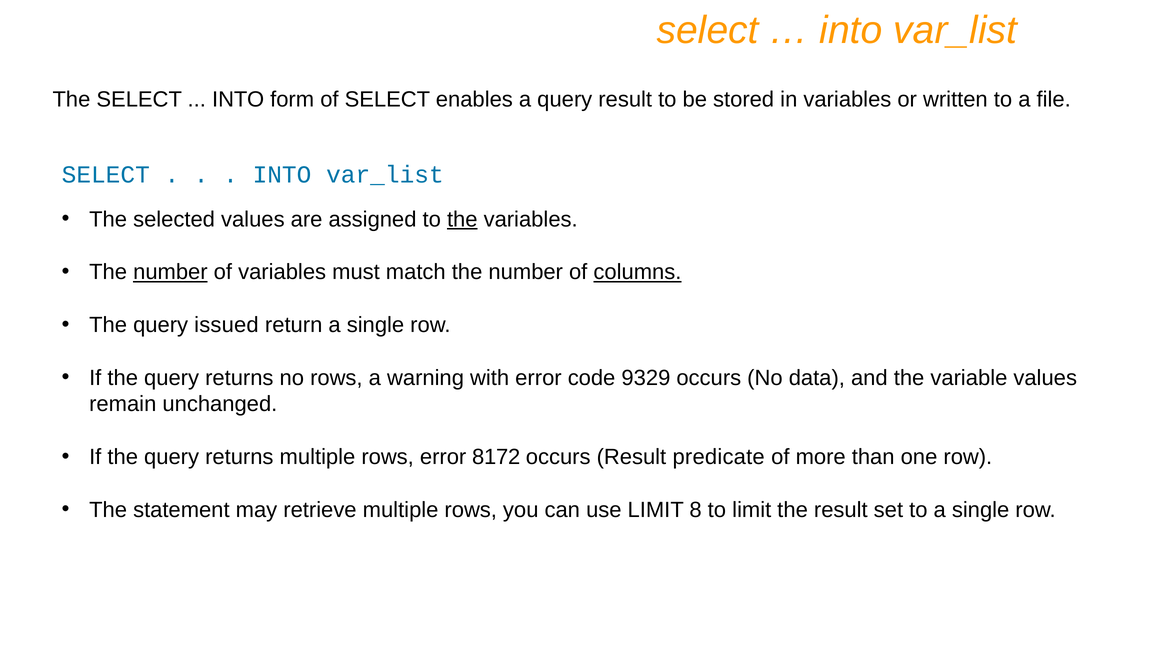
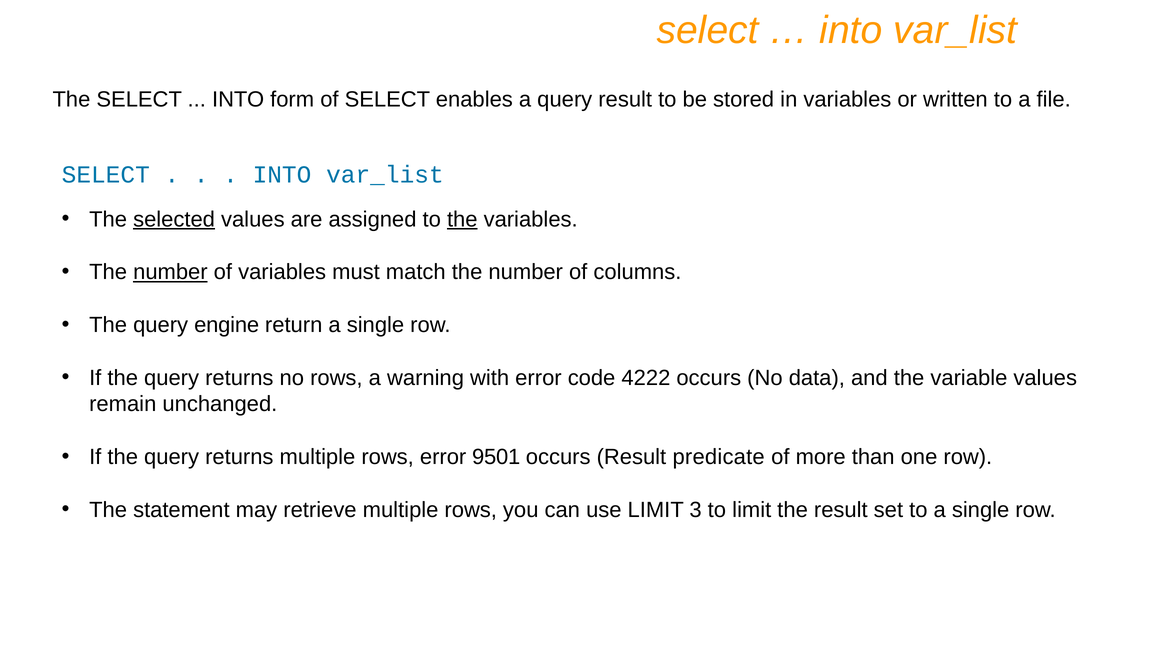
selected underline: none -> present (174, 219)
columns underline: present -> none (637, 272)
issued: issued -> engine (227, 325)
9329: 9329 -> 4222 (646, 378)
8172: 8172 -> 9501 (496, 457)
8: 8 -> 3 (696, 510)
